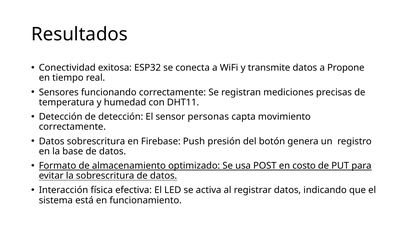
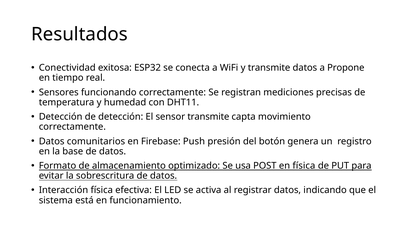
sensor personas: personas -> transmite (208, 117)
Datos sobrescritura: sobrescritura -> comunitarios (96, 141)
en costo: costo -> física (304, 166)
